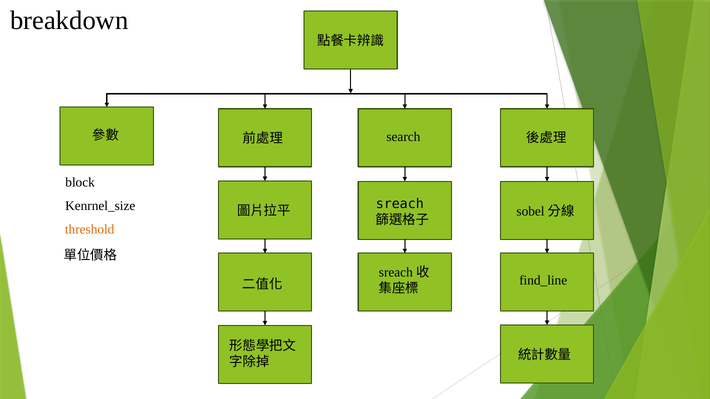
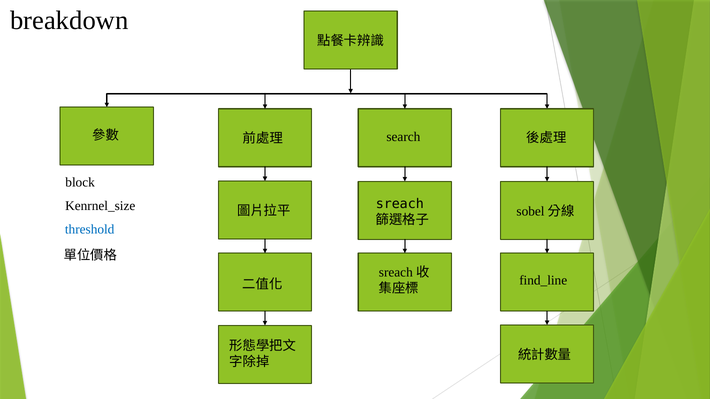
threshold colour: orange -> blue (90, 230)
